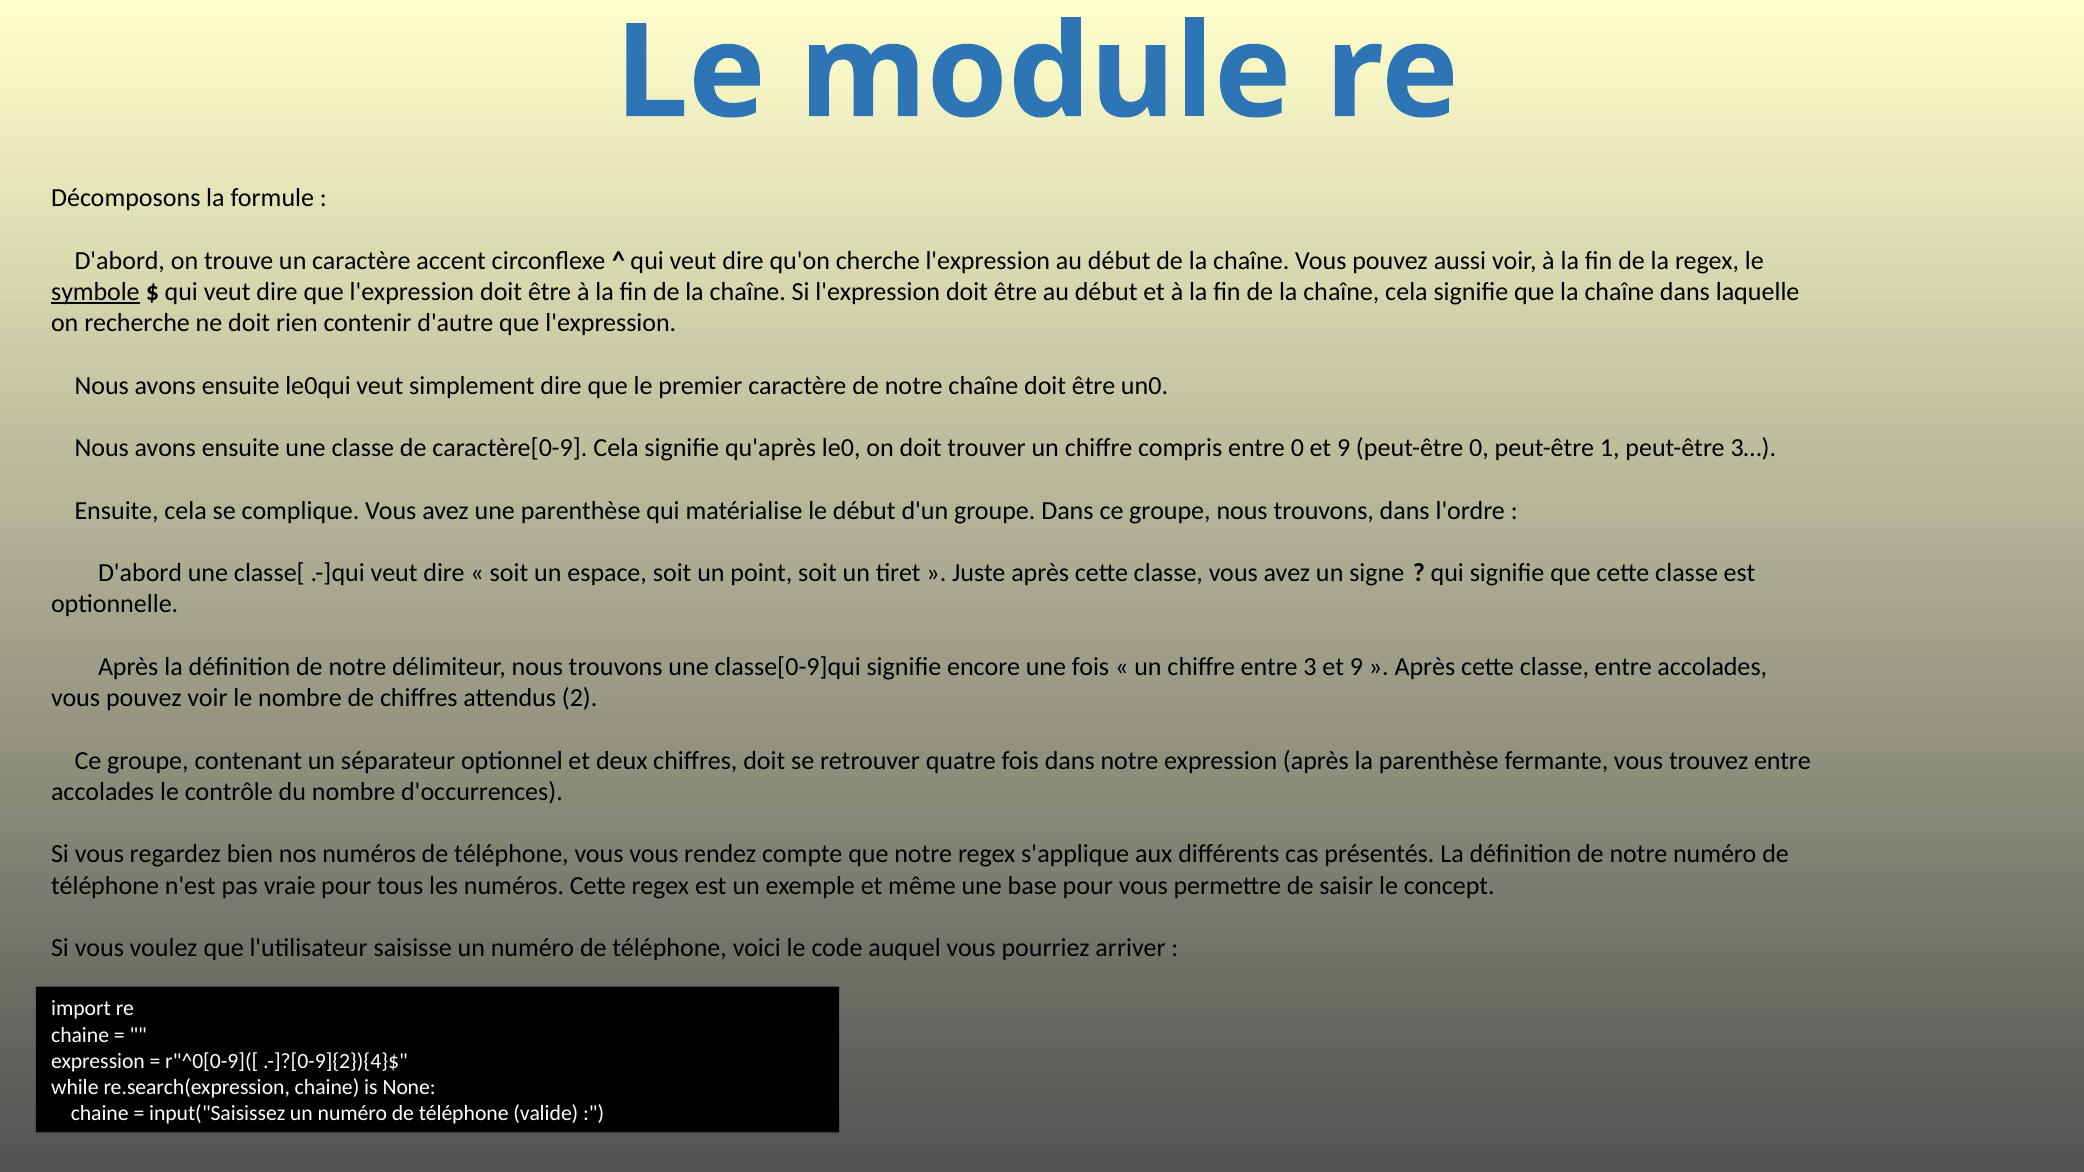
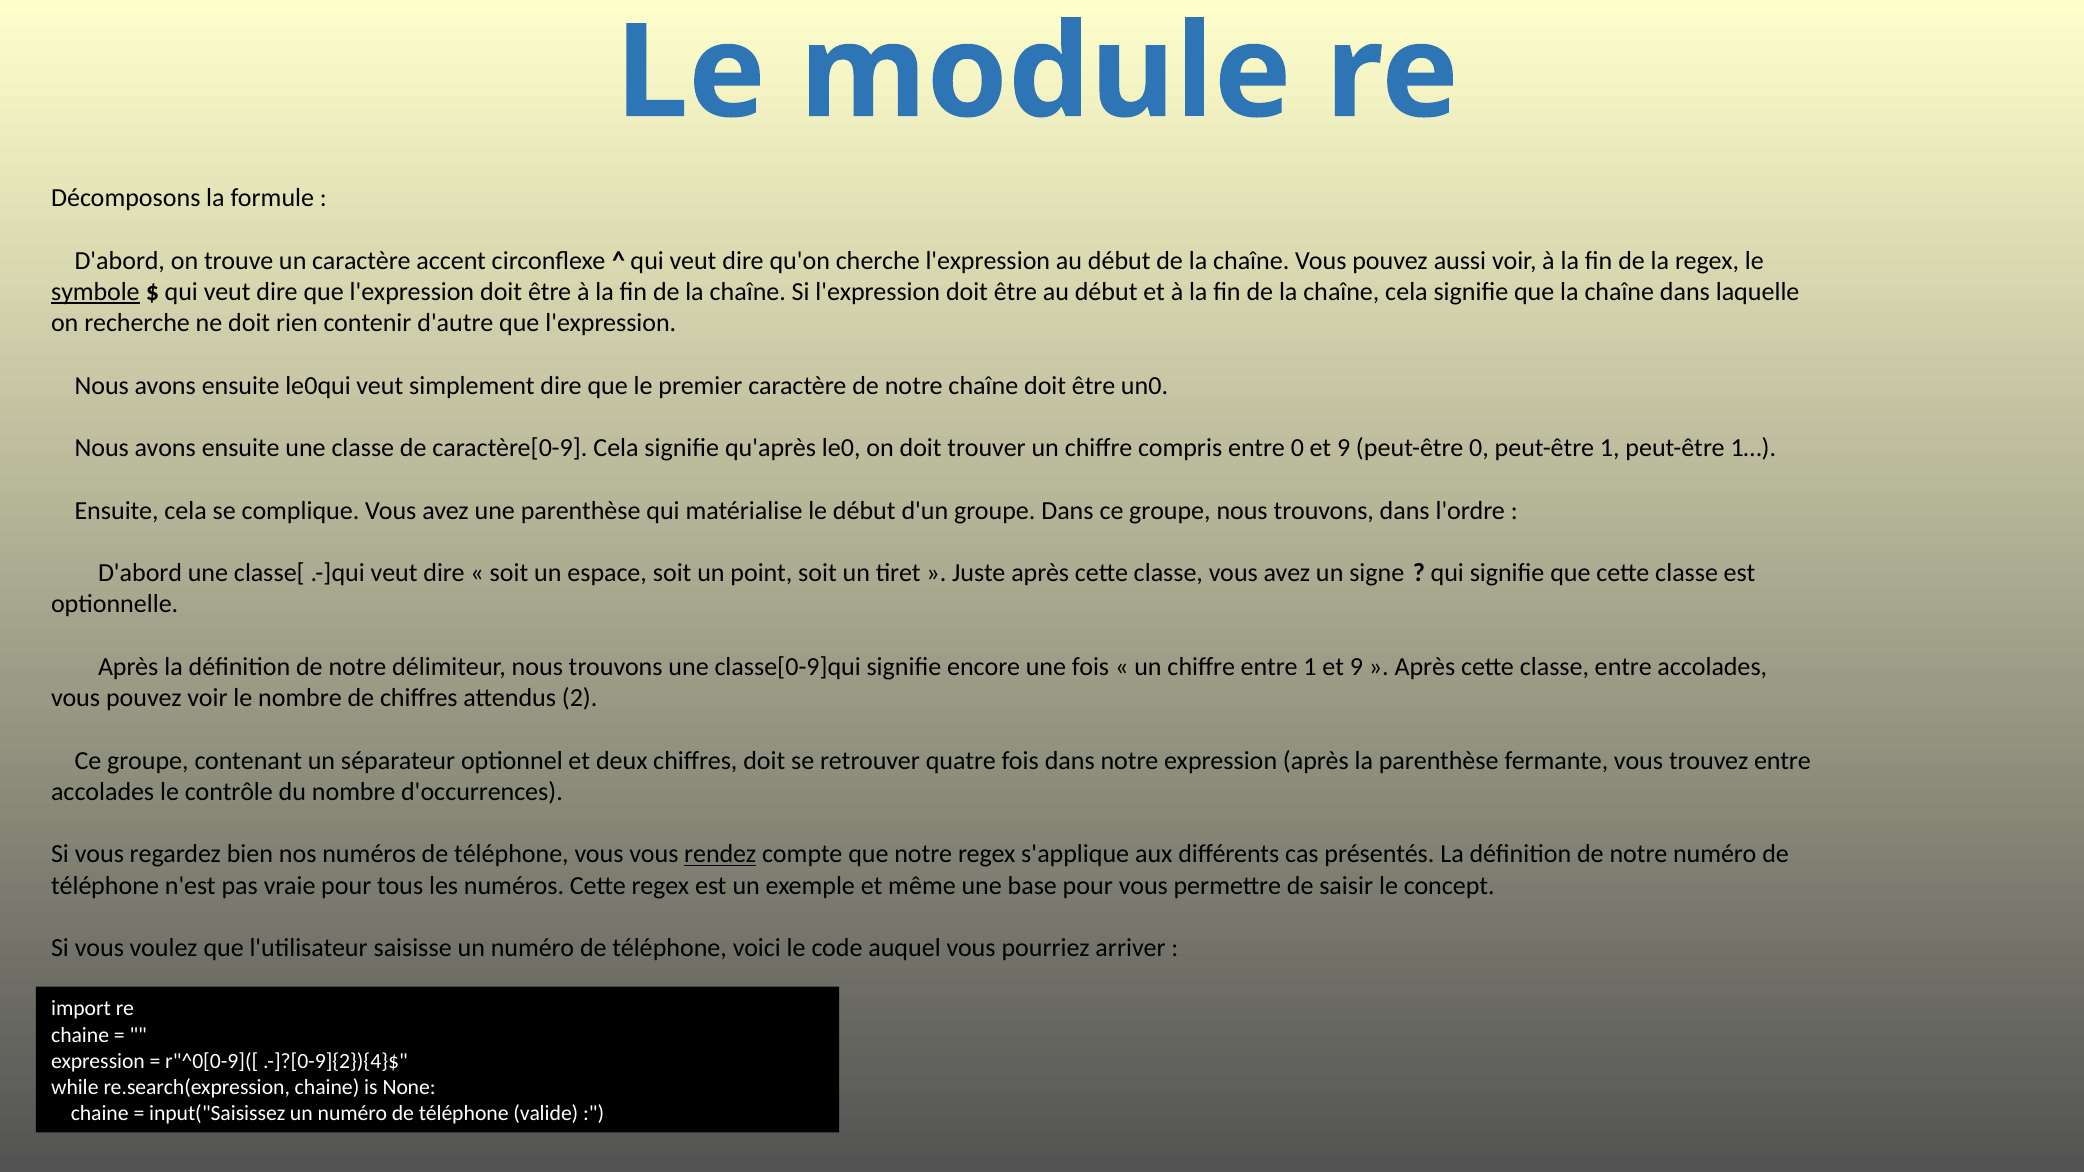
3…: 3… -> 1… (1753, 448)
entre 3: 3 -> 1 (1310, 667)
rendez underline: none -> present (720, 854)
